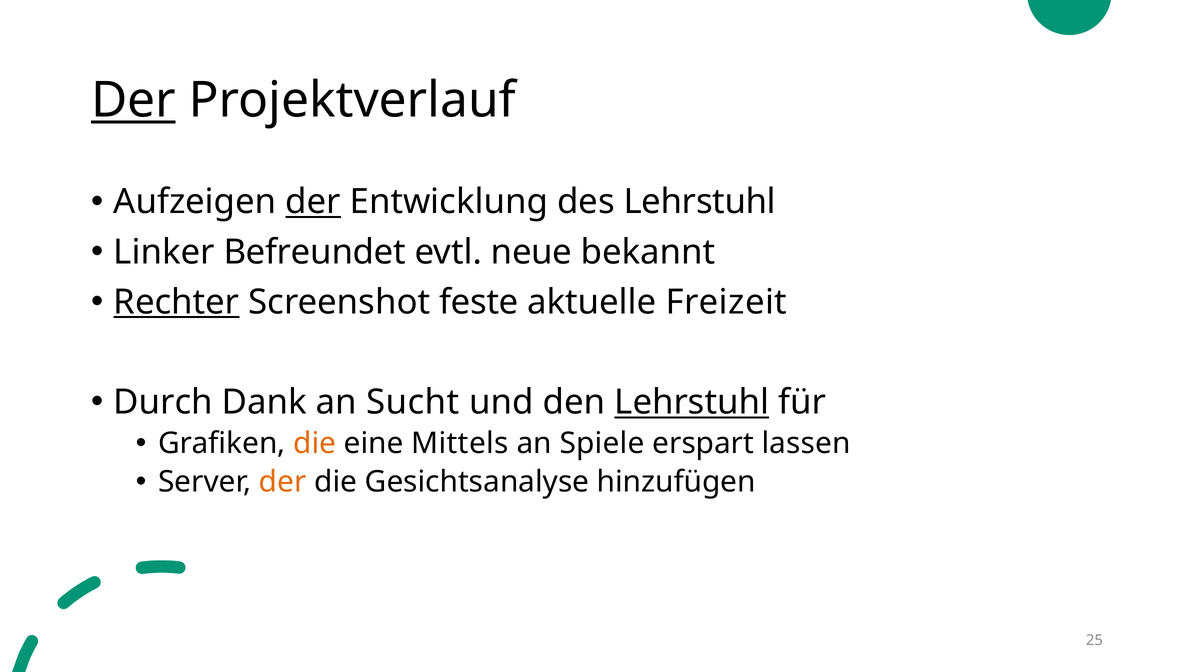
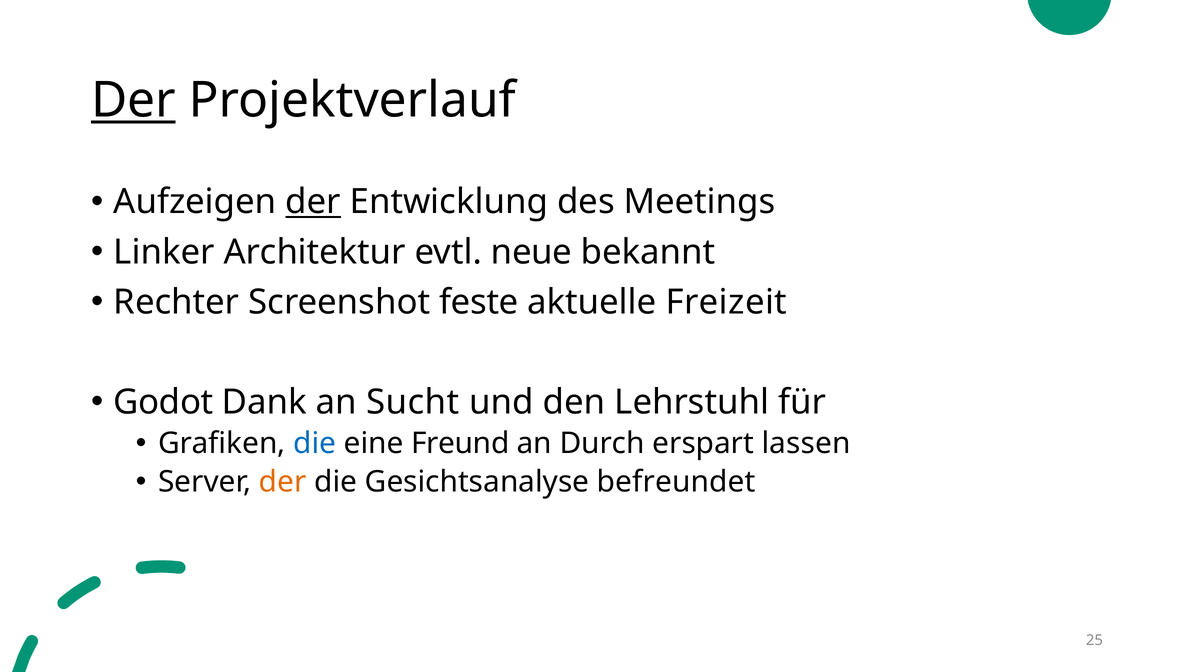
des Lehrstuhl: Lehrstuhl -> Meetings (700, 202)
Befreundet: Befreundet -> Architektur (315, 252)
Rechter underline: present -> none (176, 302)
Durch: Durch -> Godot (163, 402)
Lehrstuhl underline: present -> none (692, 402)
die colour: orange -> blue (315, 443)
Mittels: Mittels -> Freund (460, 443)
Spiele: Spiele -> Durch (602, 443)
hinzufügen: hinzufügen -> befreundet (676, 482)
